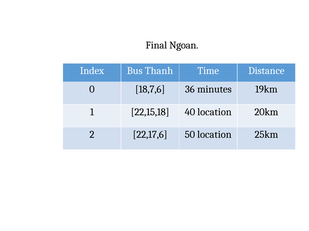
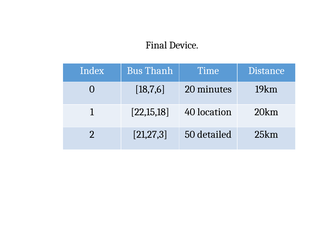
Ngoan: Ngoan -> Device (184, 45)
36: 36 -> 20 (190, 90)
22,17,6: 22,17,6 -> 21,27,3 (150, 135)
50 location: location -> detailed (214, 135)
